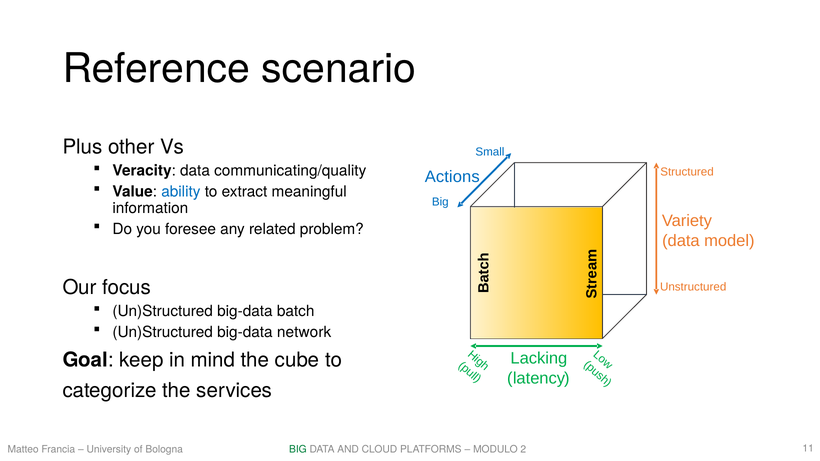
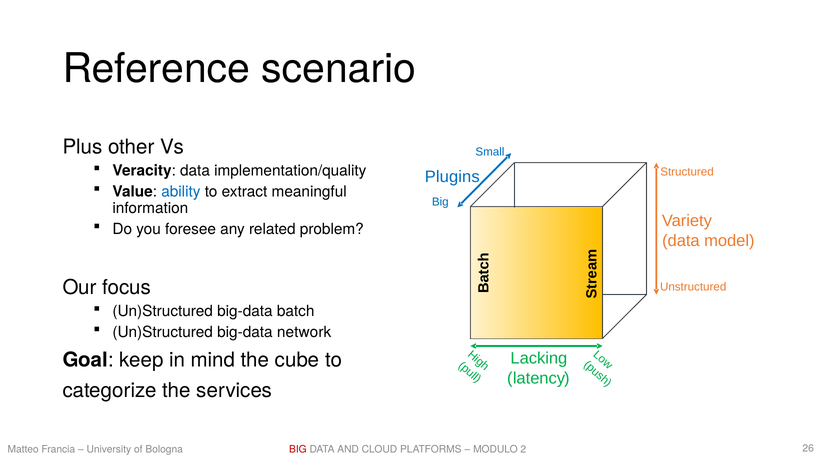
communicating/quality: communicating/quality -> implementation/quality (290, 171)
Actions: Actions -> Plugins (452, 177)
BIG colour: green -> red (298, 450)
11: 11 -> 26 (808, 448)
